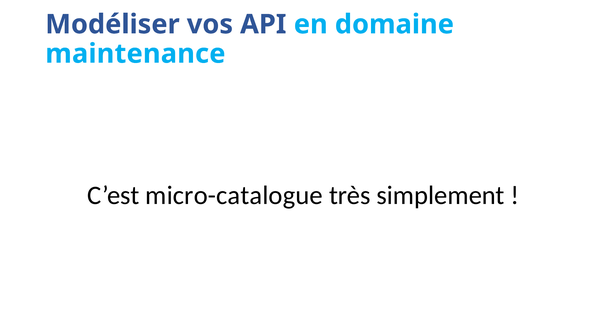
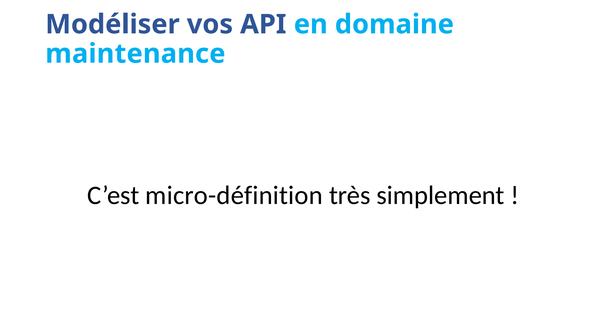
micro-catalogue: micro-catalogue -> micro-définition (234, 196)
